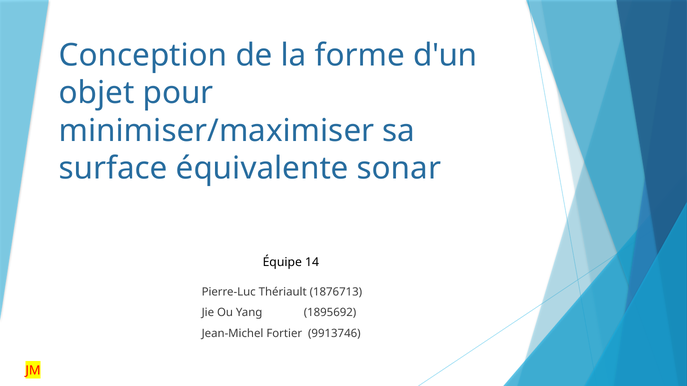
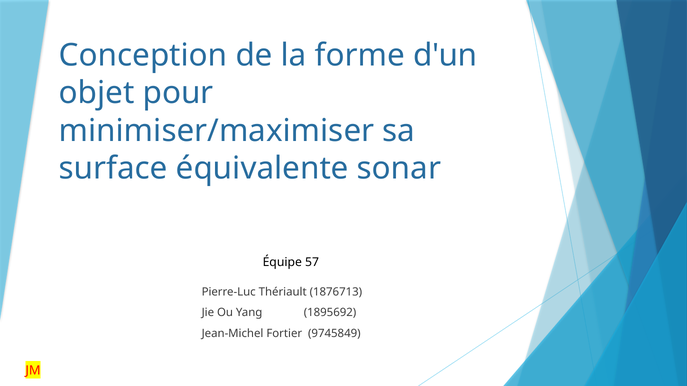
14: 14 -> 57 (312, 262)
9913746: 9913746 -> 9745849 (334, 334)
